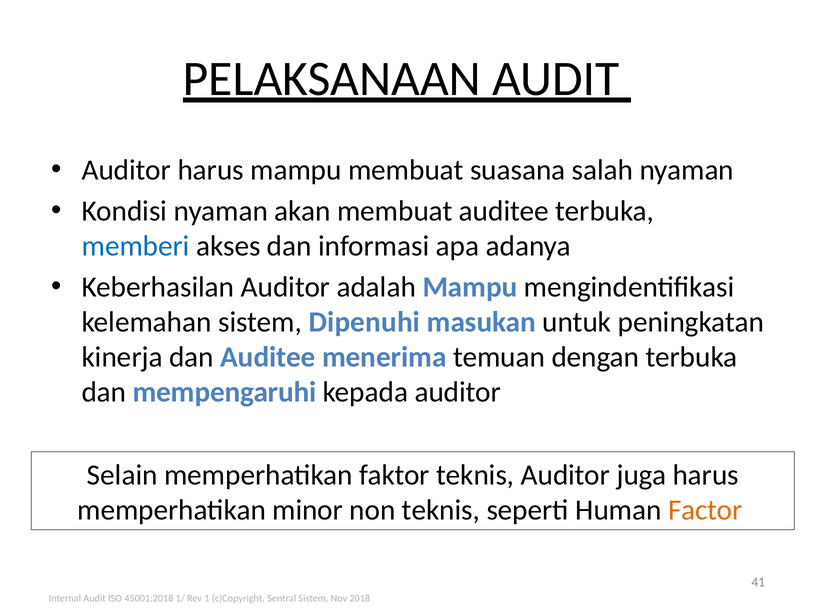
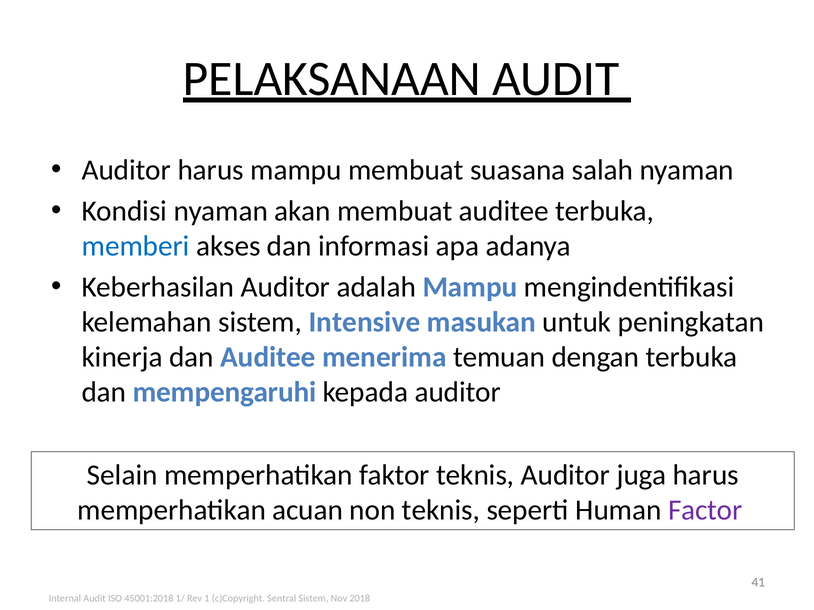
Dipenuhi: Dipenuhi -> Intensive (364, 322)
minor: minor -> acuan (308, 511)
Factor colour: orange -> purple (705, 511)
